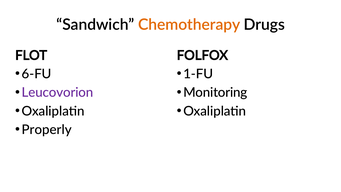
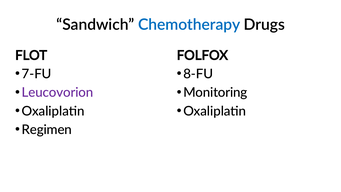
Chemotherapy colour: orange -> blue (189, 25)
6-FU: 6-FU -> 7-FU (37, 74)
1-FU: 1-FU -> 8-FU (198, 74)
Properly: Properly -> Regimen (47, 130)
